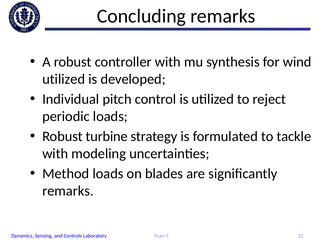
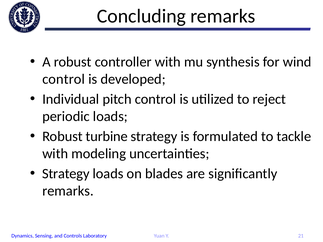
utilized: utilized -> control (64, 79)
Method: Method -> Strategy (66, 174)
